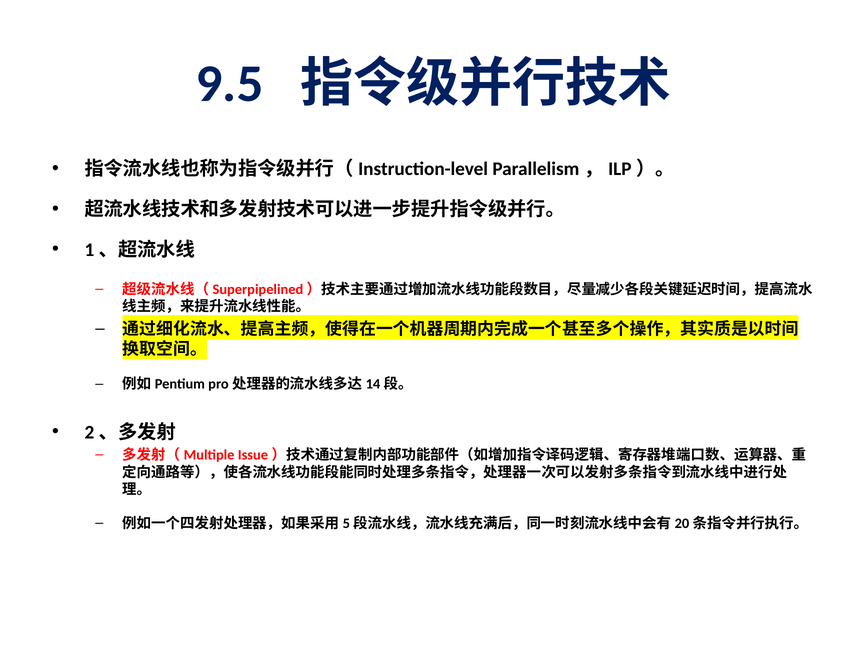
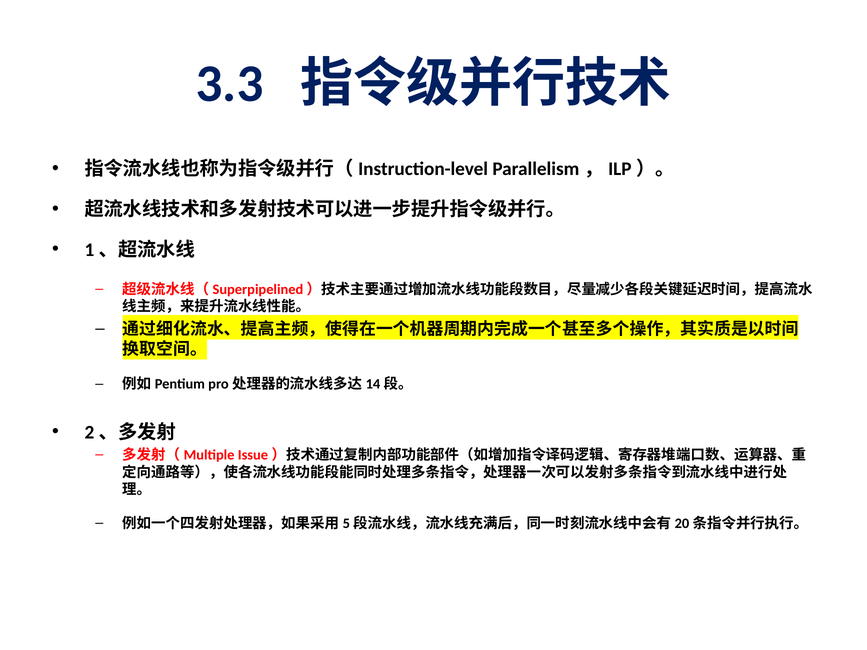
9.5: 9.5 -> 3.3 (230, 84)
